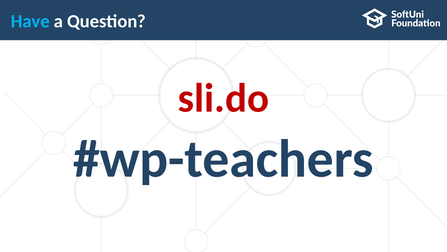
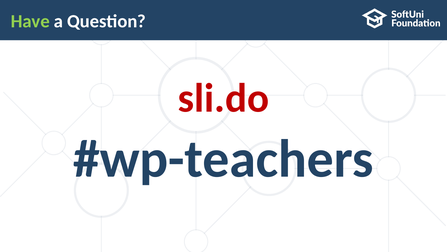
Have colour: light blue -> light green (30, 21)
